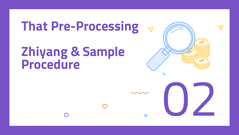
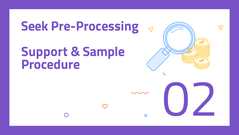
That: That -> Seek (35, 26)
Zhiyang: Zhiyang -> Support (44, 52)
